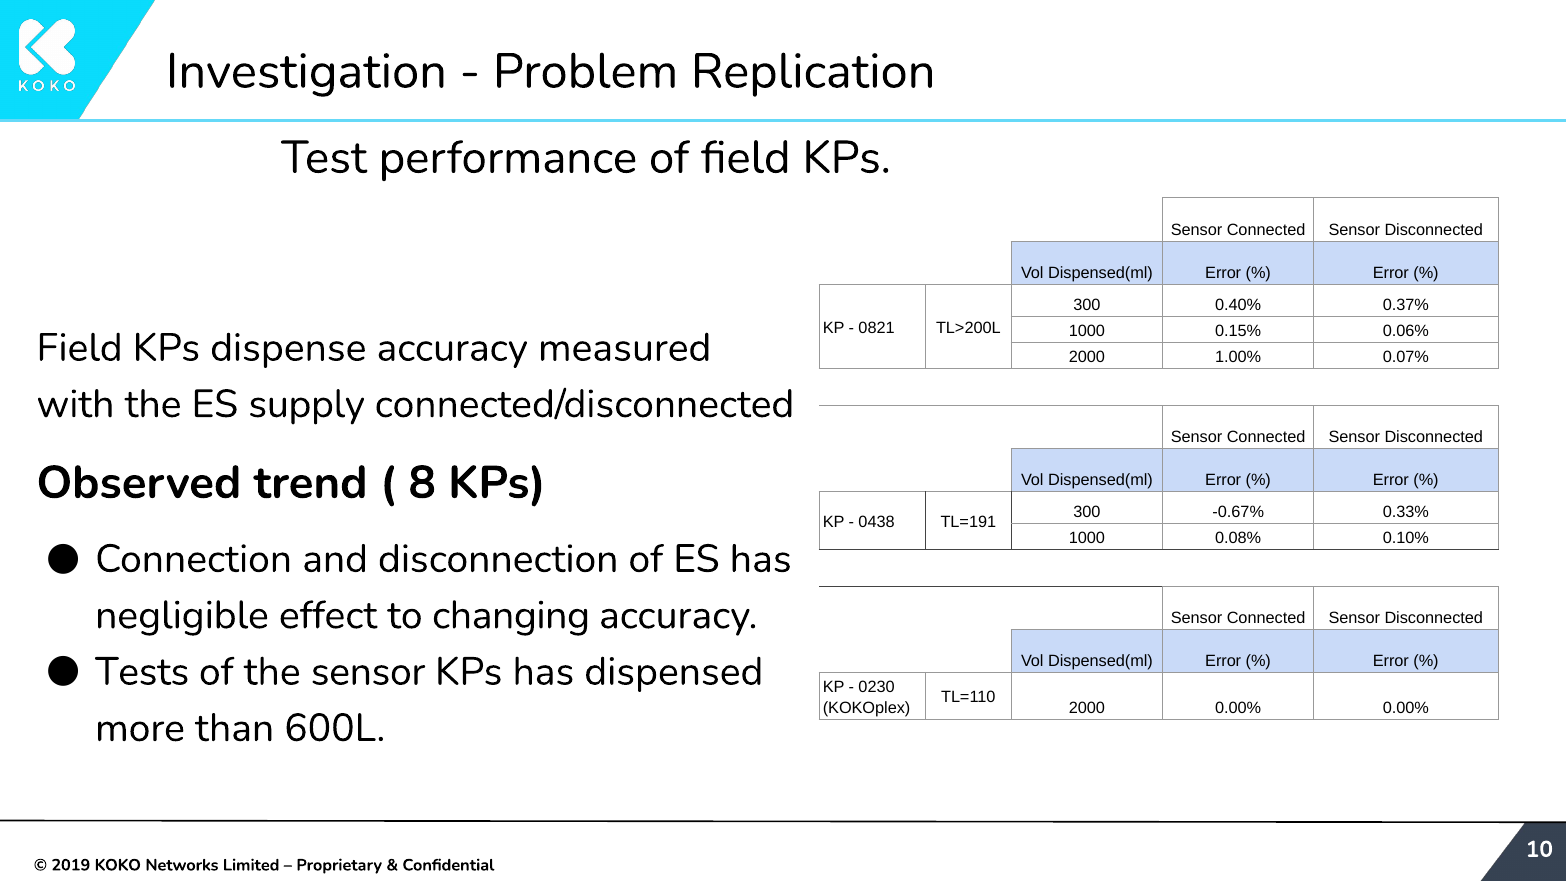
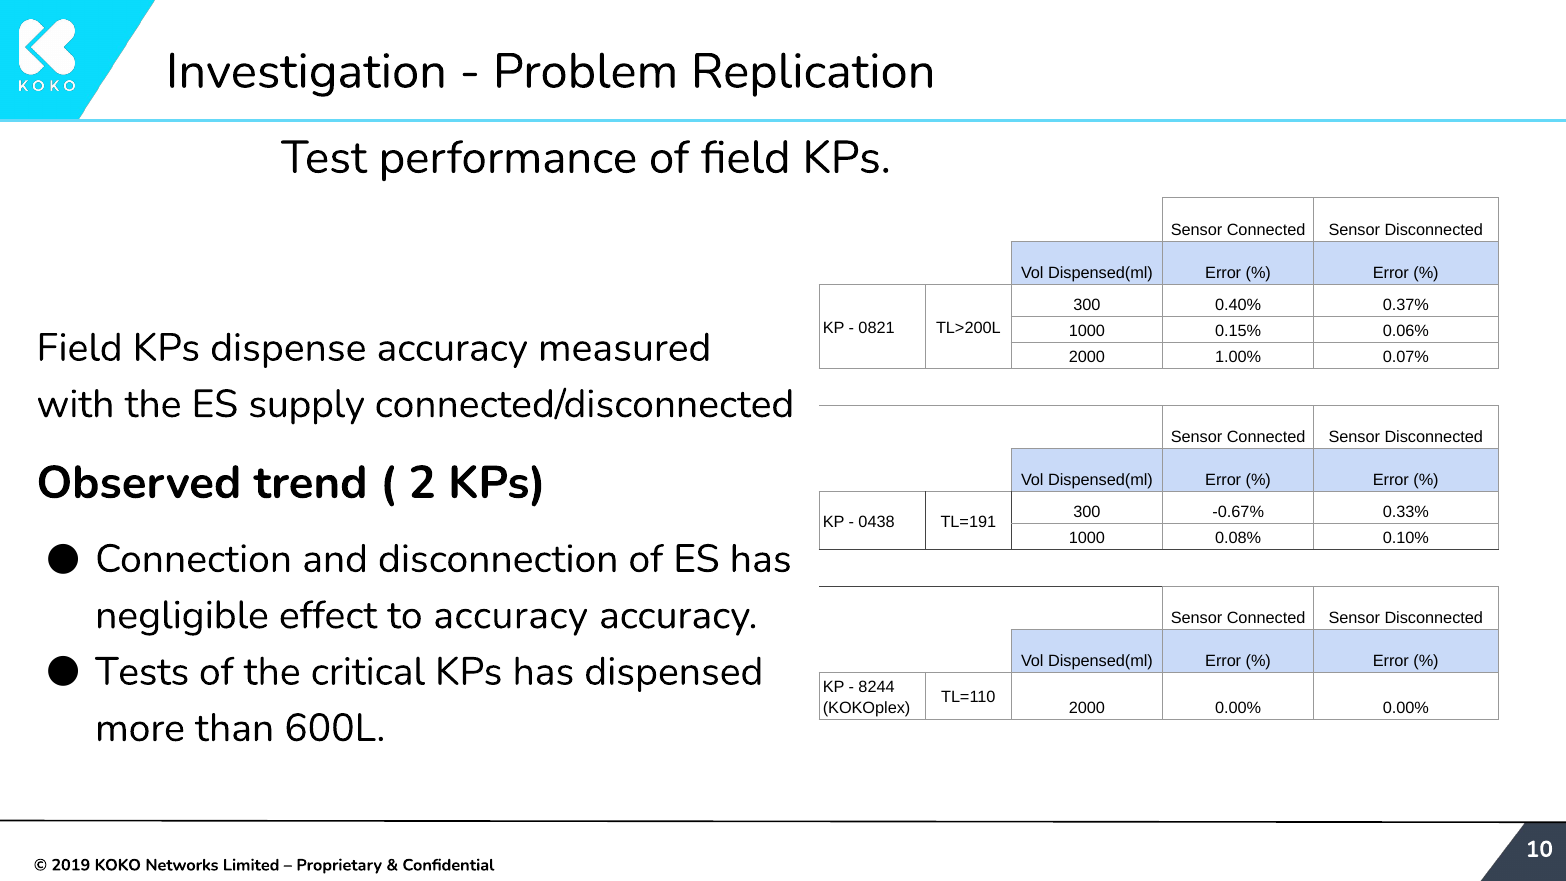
8: 8 -> 2 (422, 483)
to changing: changing -> accuracy (511, 615)
the sensor: sensor -> critical (368, 672)
0230: 0230 -> 8244 (877, 687)
